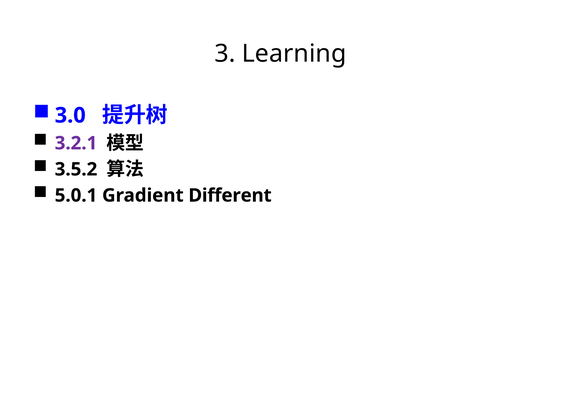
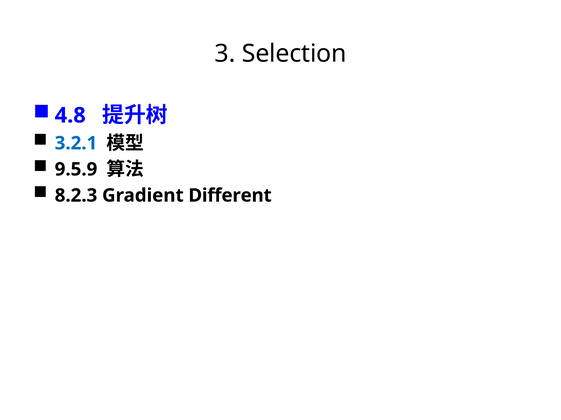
Learning: Learning -> Selection (294, 54)
3.0: 3.0 -> 4.8 (70, 116)
3.2.1 colour: purple -> blue (76, 143)
3.5.2: 3.5.2 -> 9.5.9 (76, 170)
5.0.1: 5.0.1 -> 8.2.3 (76, 196)
